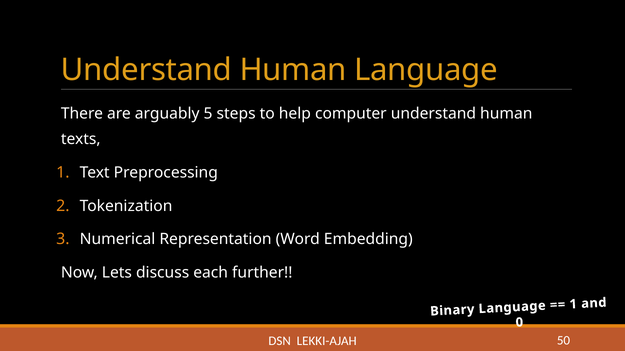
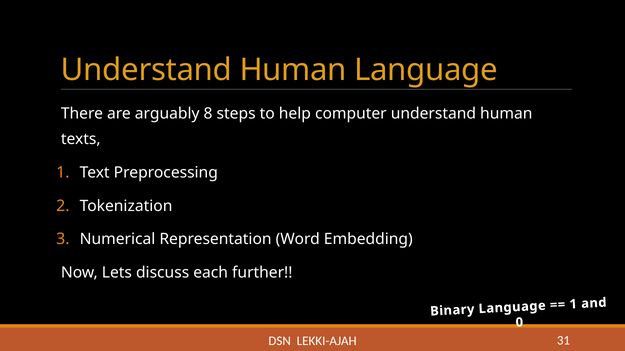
5: 5 -> 8 (208, 114)
50: 50 -> 31 (563, 341)
